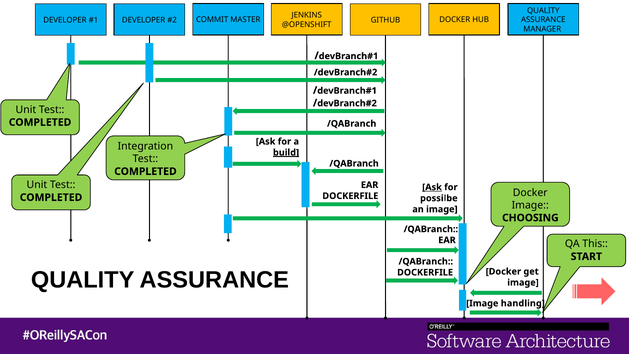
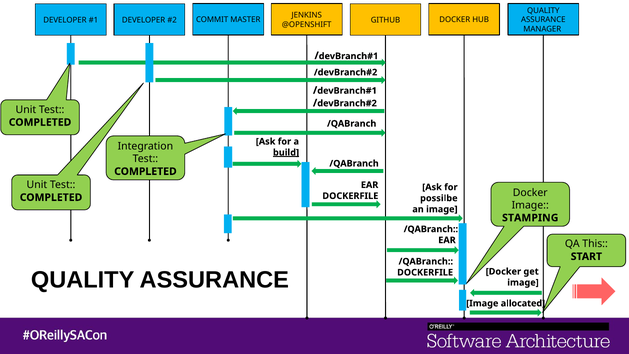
Ask underline: present -> none (432, 187)
CHOOSING: CHOOSING -> STAMPING (530, 218)
handling: handling -> allocated (523, 303)
